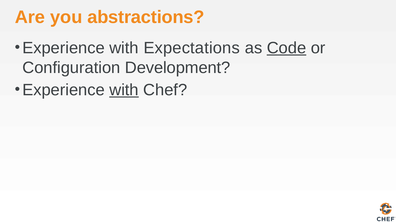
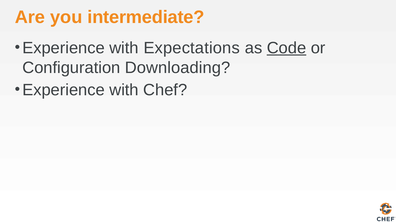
abstractions: abstractions -> intermediate (146, 17)
Development: Development -> Downloading (178, 68)
with underline: present -> none (124, 90)
